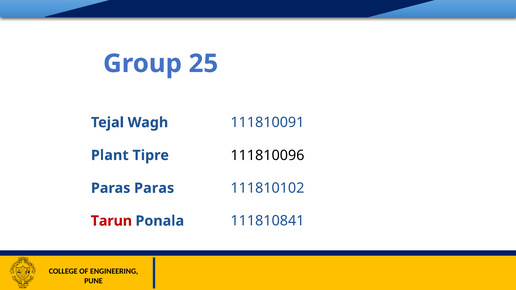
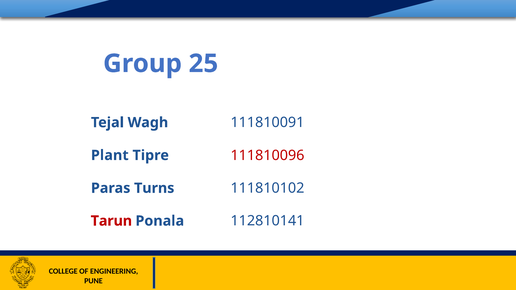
111810096 colour: black -> red (267, 155)
Paras Paras: Paras -> Turns (154, 188)
111810841: 111810841 -> 112810141 (267, 221)
